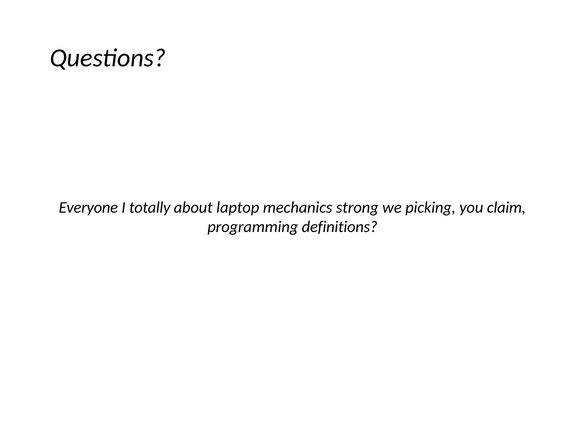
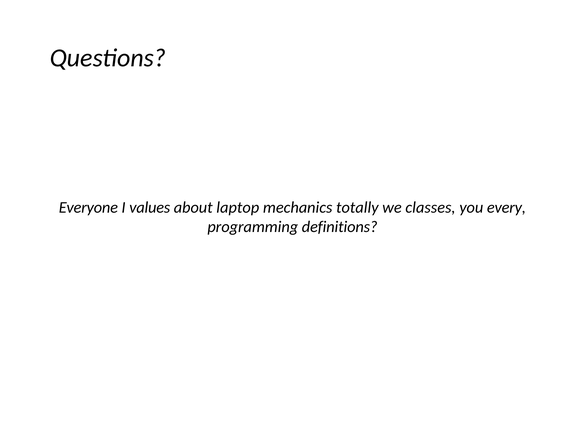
totally: totally -> values (150, 207)
strong: strong -> totally (357, 207)
picking: picking -> classes (430, 207)
claim: claim -> every (506, 207)
